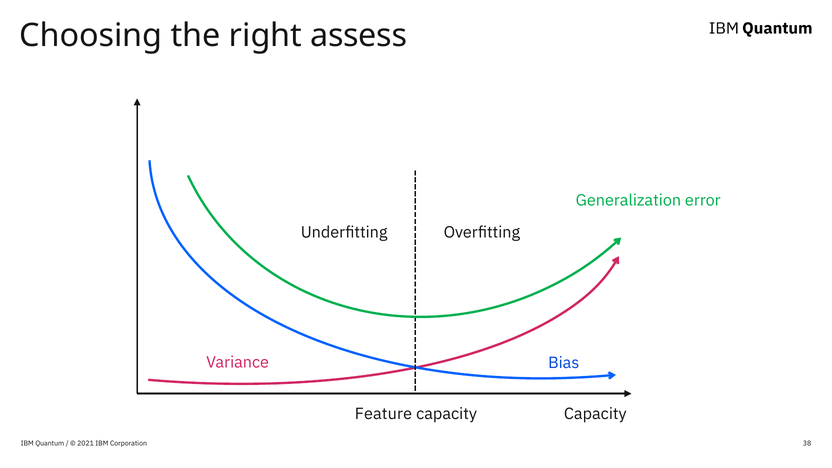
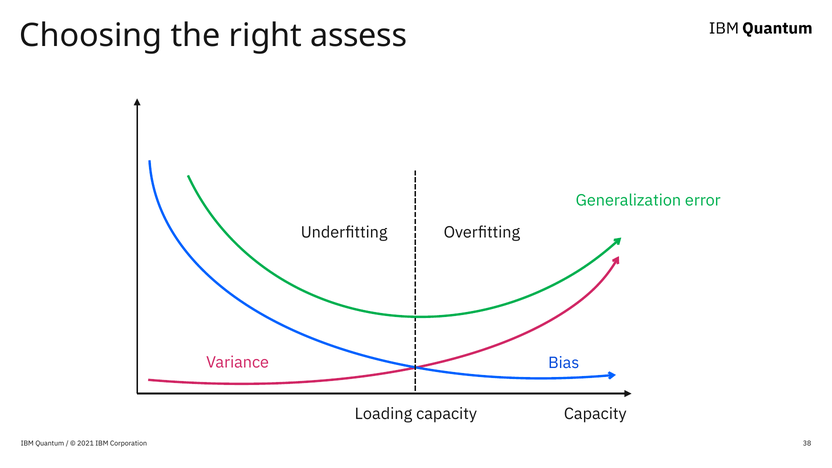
Feature: Feature -> Loading (383, 414)
